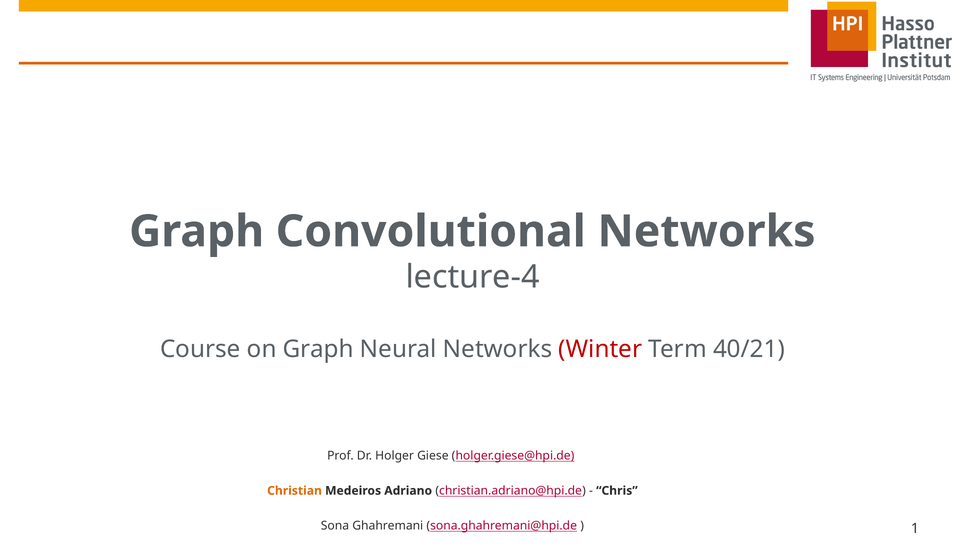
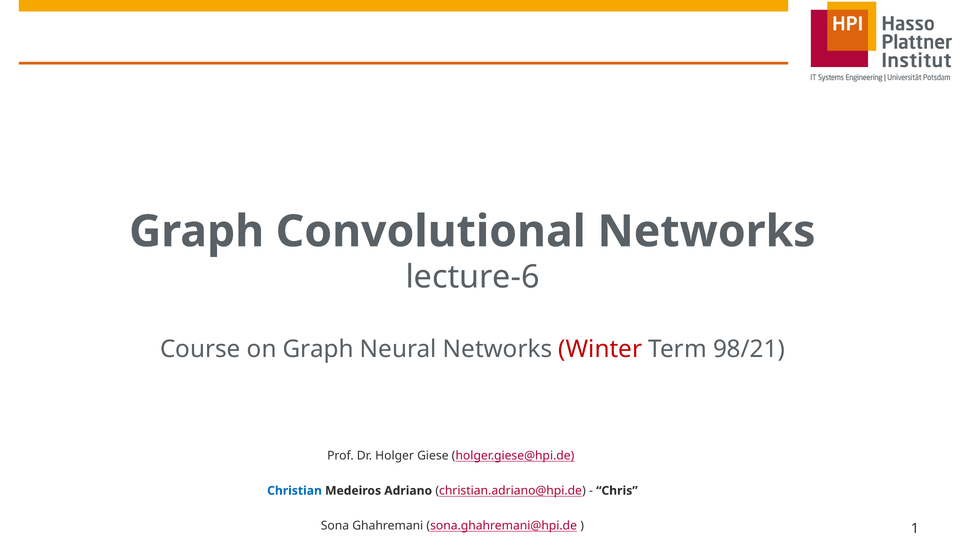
lecture-4: lecture-4 -> lecture-6 (473, 277)
40/21: 40/21 -> 98/21 (749, 349)
Christian colour: orange -> blue (294, 491)
